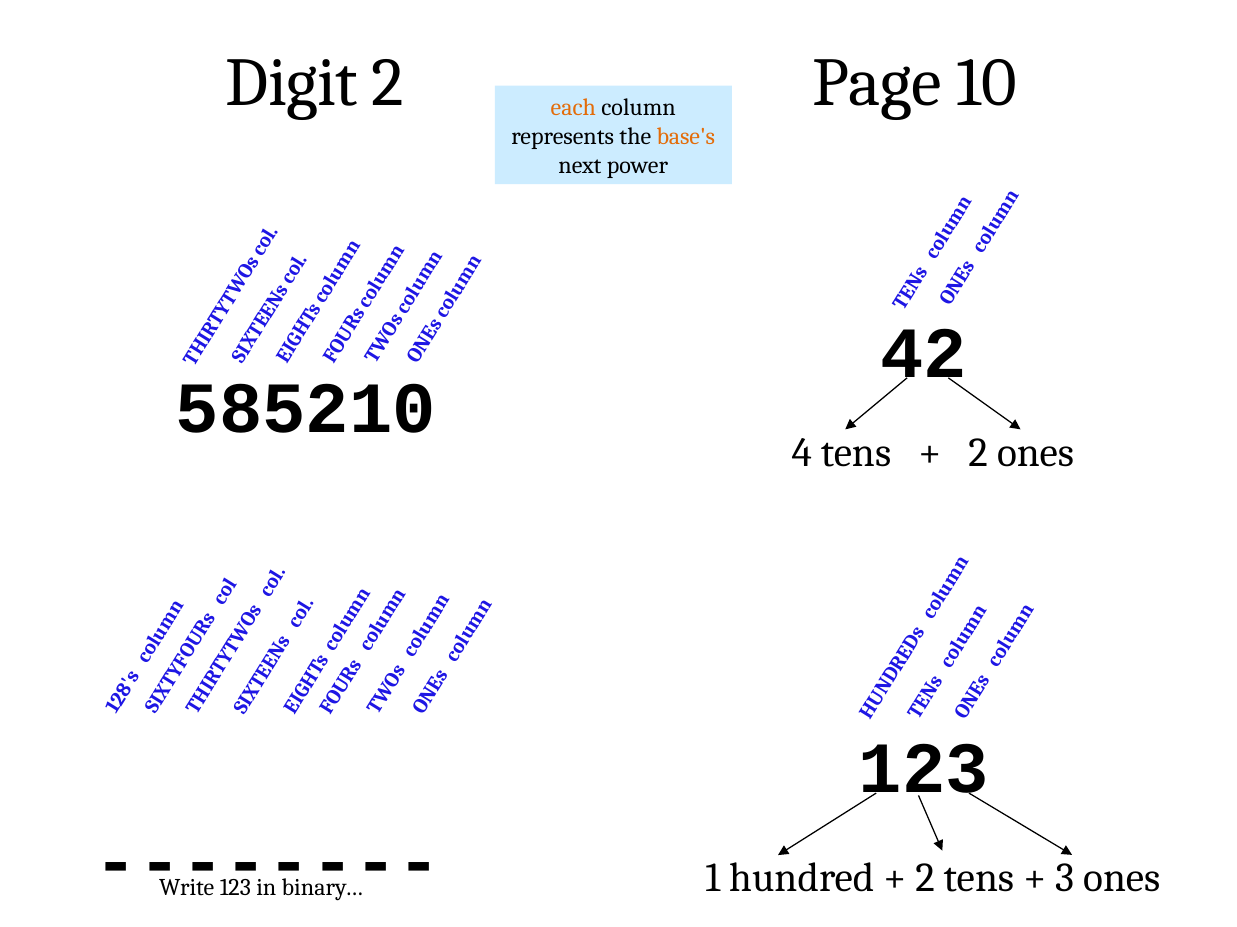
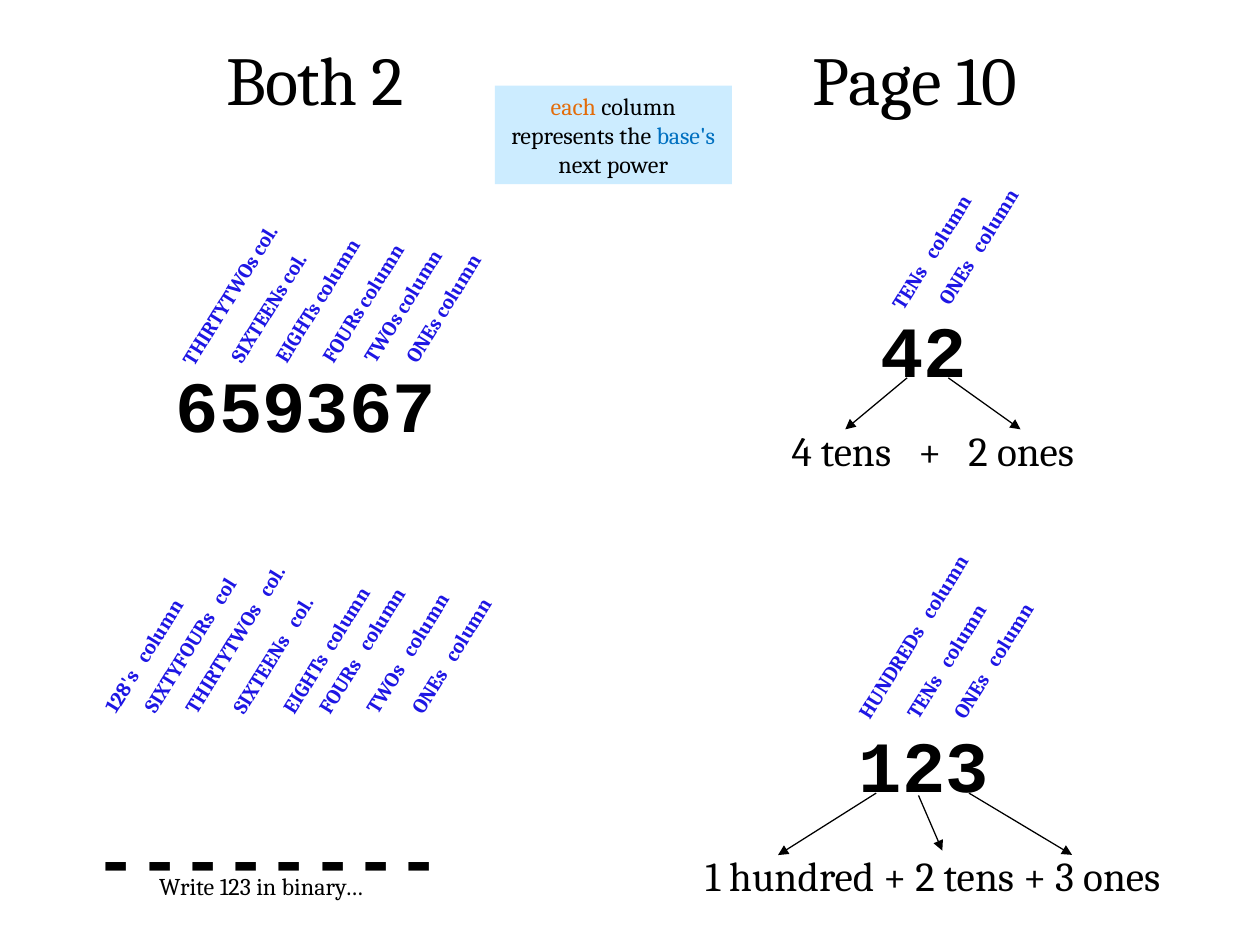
Digit: Digit -> Both (292, 83)
base's colour: orange -> blue (686, 137)
585210: 585210 -> 659367 (306, 409)
